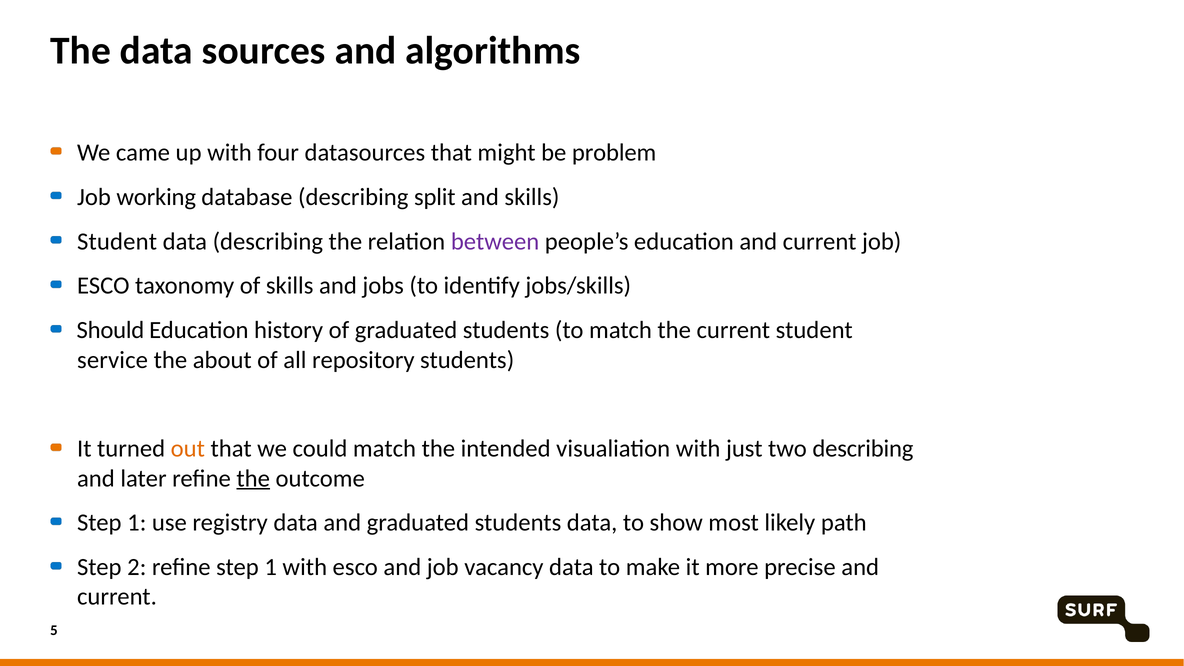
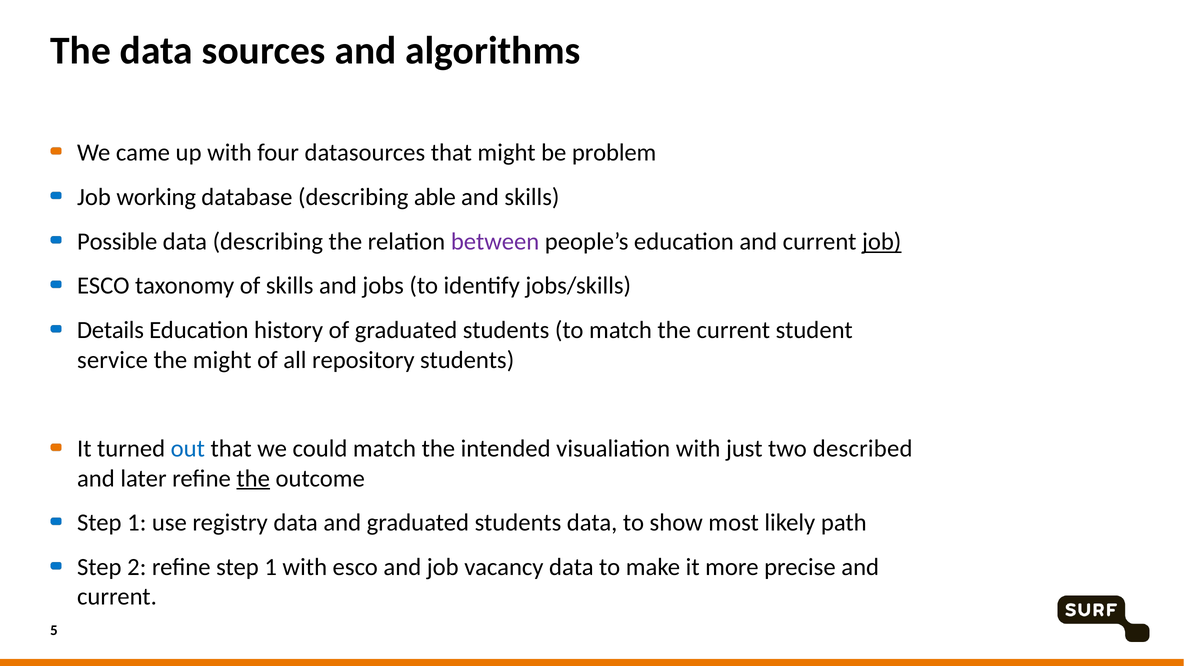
split: split -> able (435, 197)
Student: Student -> Possible (117, 241)
job underline: none -> present (882, 241)
Should: Should -> Details (110, 330)
the about: about -> might (222, 360)
out colour: orange -> blue (188, 449)
two describing: describing -> described (863, 449)
